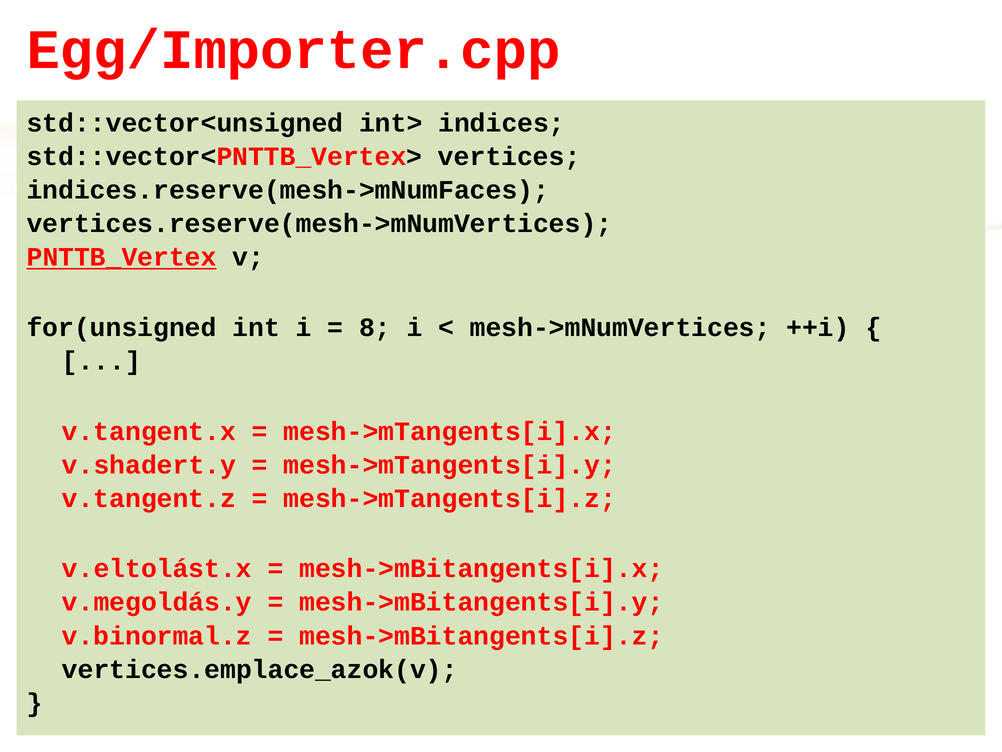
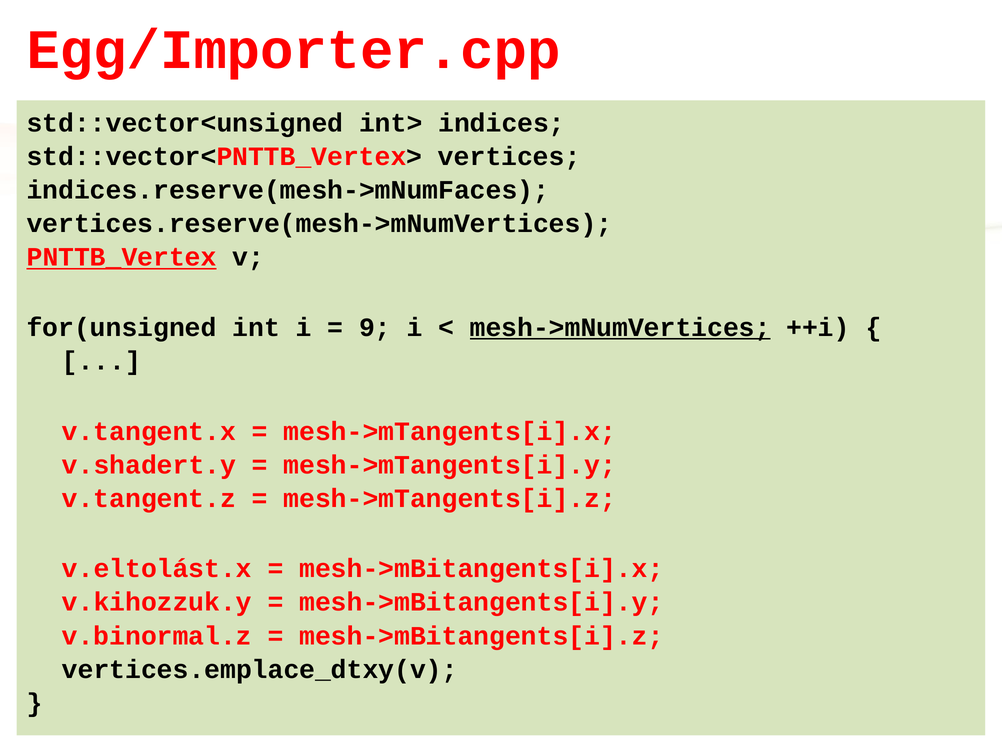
8: 8 -> 9 (375, 327)
mesh->mNumVertices underline: none -> present (620, 327)
v.megoldás.y: v.megoldás.y -> v.kihozzuk.y (157, 602)
vertices.emplace_azok(v: vertices.emplace_azok(v -> vertices.emplace_dtxy(v (260, 669)
